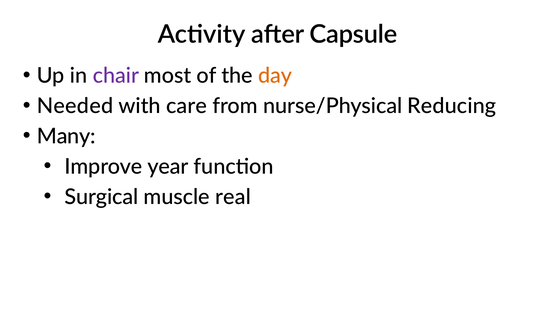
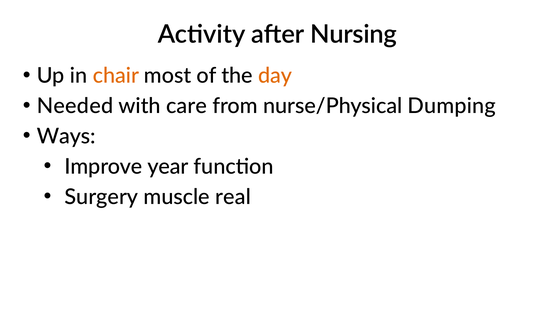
Capsule: Capsule -> Nursing (353, 34)
chair colour: purple -> orange (116, 76)
Reducing: Reducing -> Dumping (452, 106)
Many: Many -> Ways (66, 136)
Surgical: Surgical -> Surgery (101, 197)
